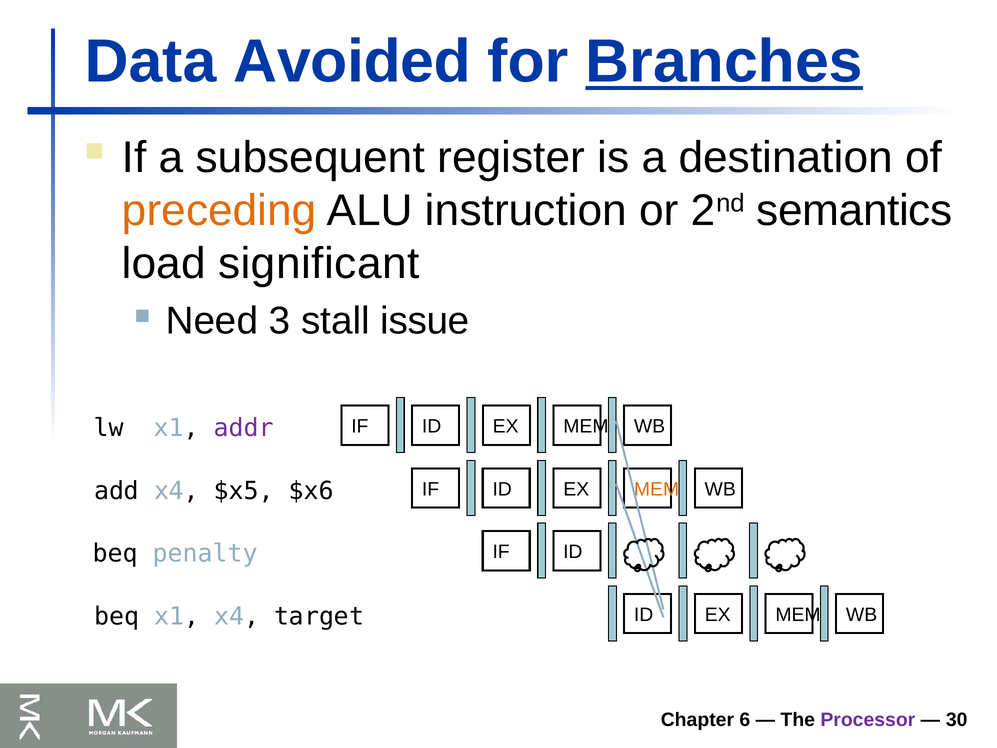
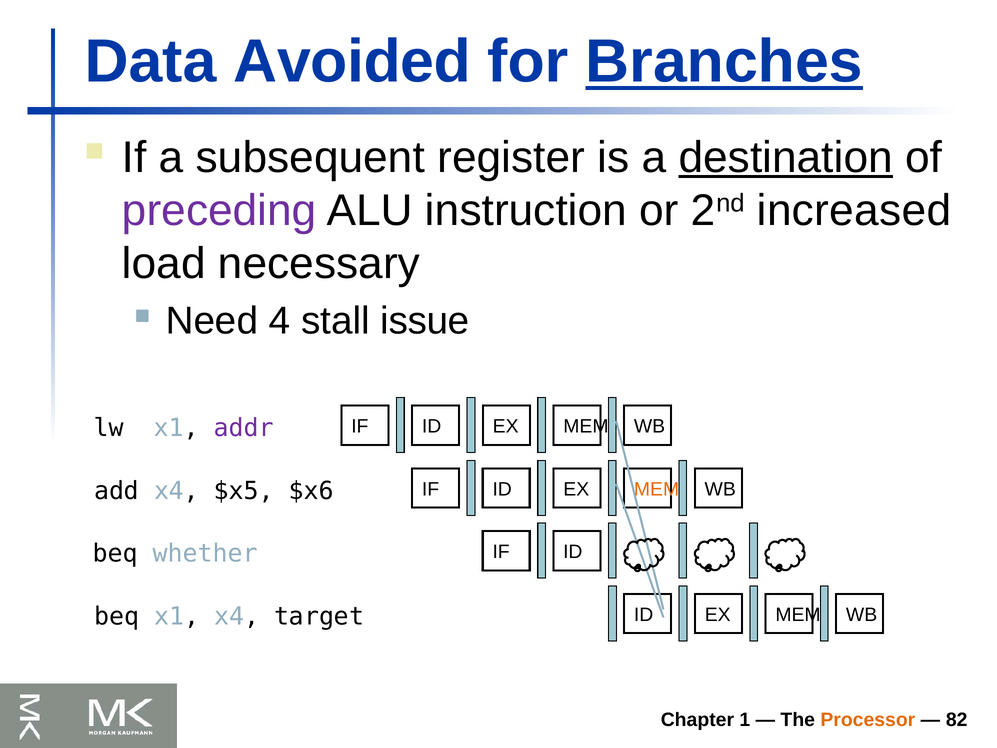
destination underline: none -> present (786, 157)
preceding colour: orange -> purple (219, 211)
semantics: semantics -> increased (854, 211)
significant: significant -> necessary (319, 264)
3: 3 -> 4 (280, 321)
penalty: penalty -> whether (205, 553)
6: 6 -> 1 (745, 720)
Processor colour: purple -> orange (868, 720)
30: 30 -> 82 (957, 720)
